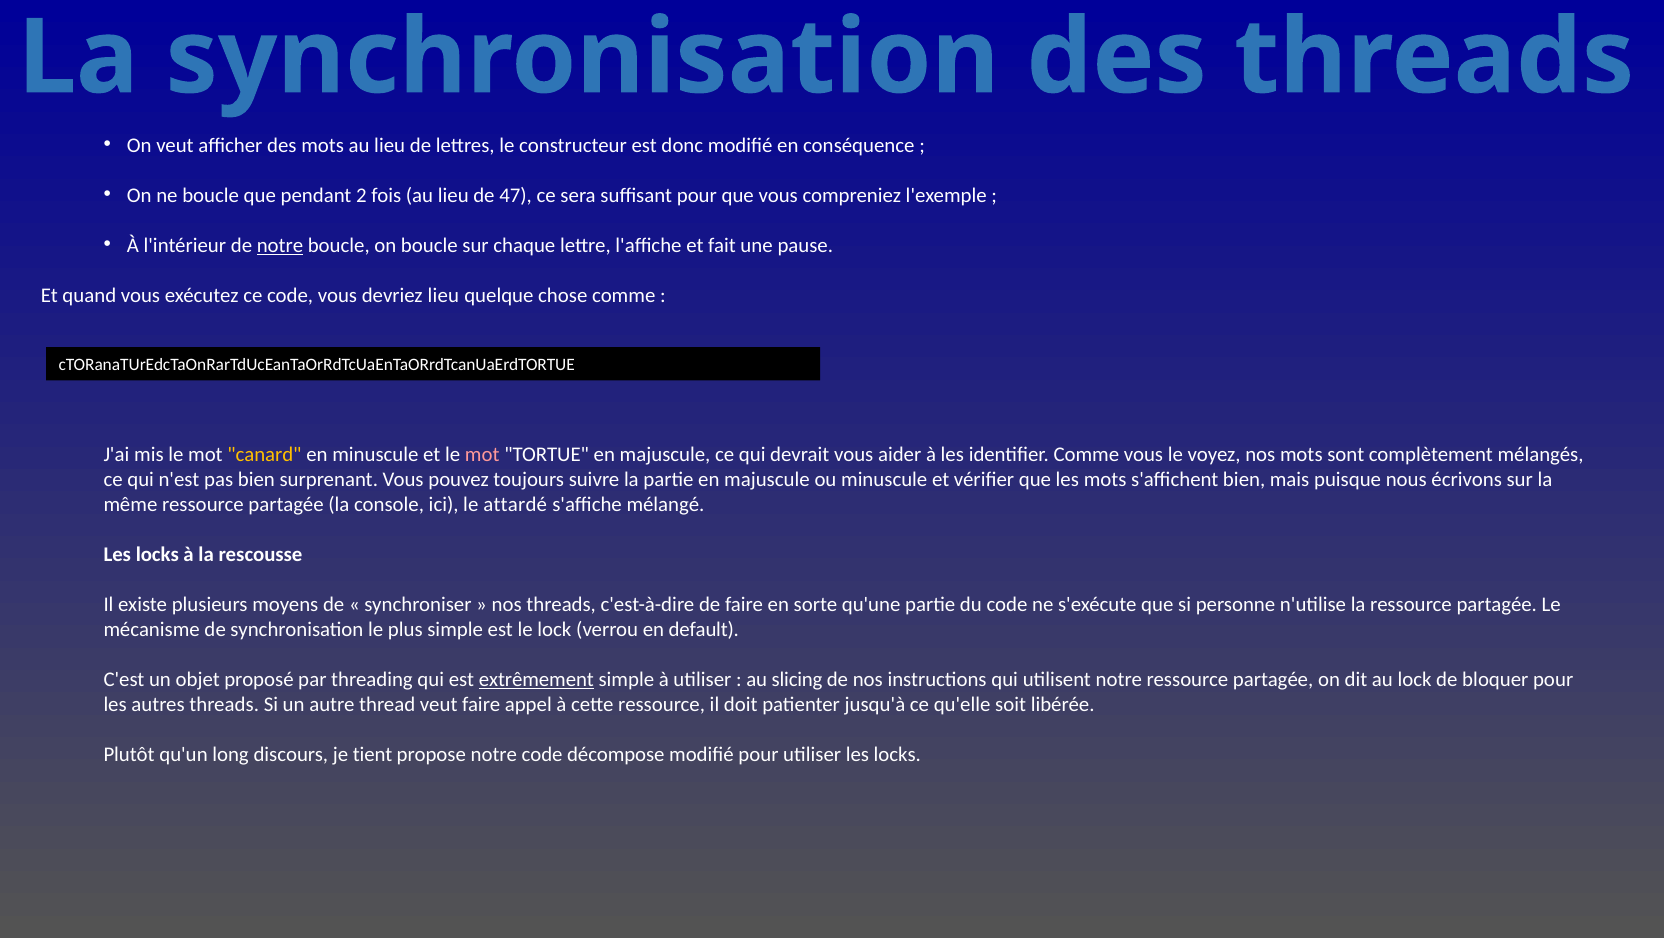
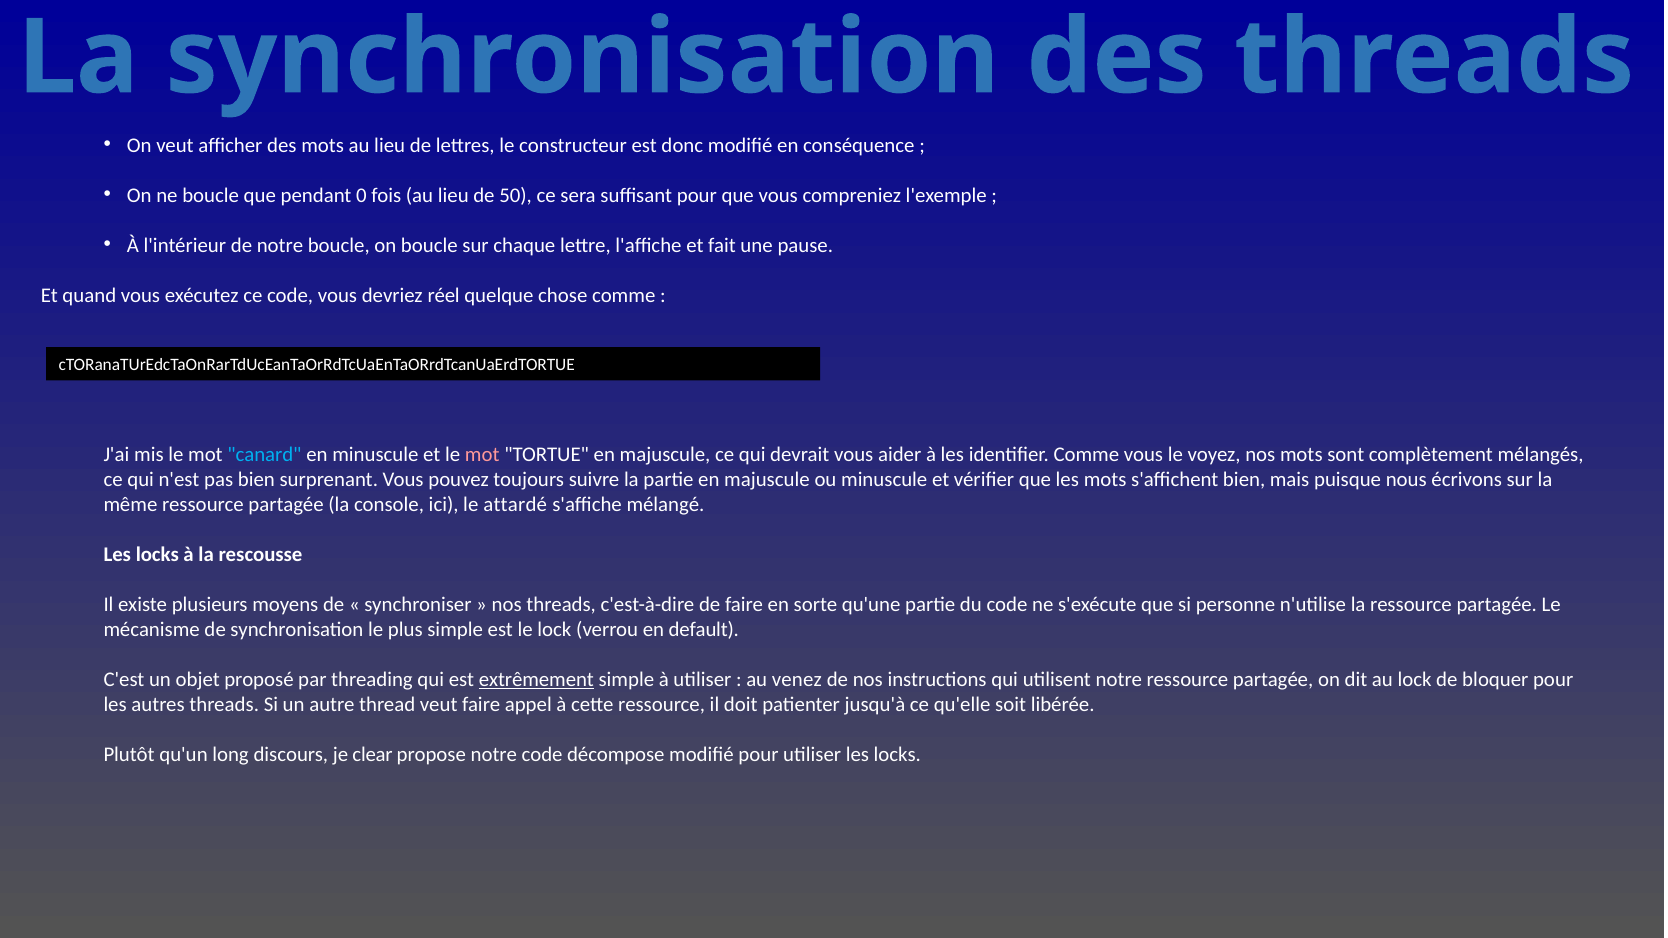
2: 2 -> 0 (362, 195)
47: 47 -> 50 (516, 195)
notre underline: present -> none (280, 245)
devriez lieu: lieu -> réel (444, 295)
canard colour: yellow -> light blue (264, 455)
slicing: slicing -> venez (797, 680)
tient: tient -> clear (373, 755)
